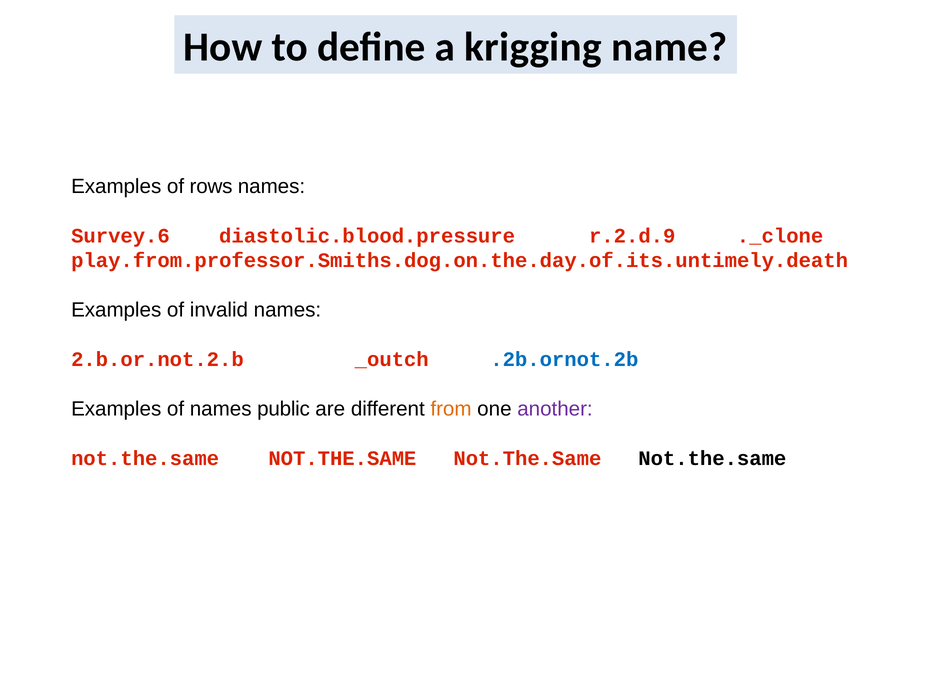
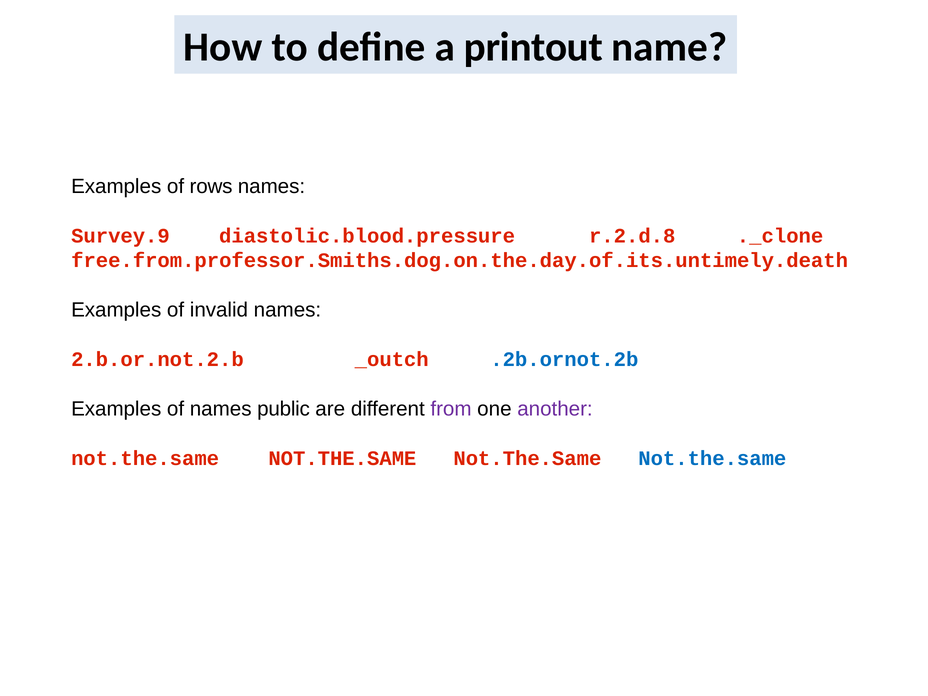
krigging: krigging -> printout (533, 47)
Survey.6: Survey.6 -> Survey.9 (120, 236)
r.2.d.9: r.2.d.9 -> r.2.d.8 (632, 236)
play.from.professor.Smiths.dog.on.the.day.of.its.untimely.death: play.from.professor.Smiths.dog.on.the.day.of.its.untimely.death -> free.from.professor.Smiths.dog.on.the.day.of.its.untimely.death (460, 261)
from colour: orange -> purple (451, 409)
Not.the.same colour: black -> blue (712, 459)
